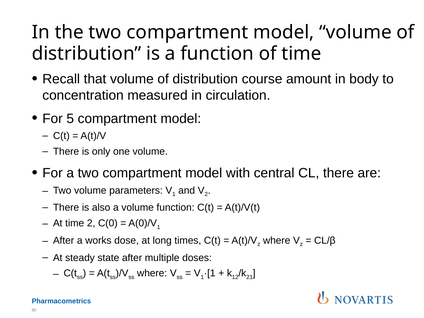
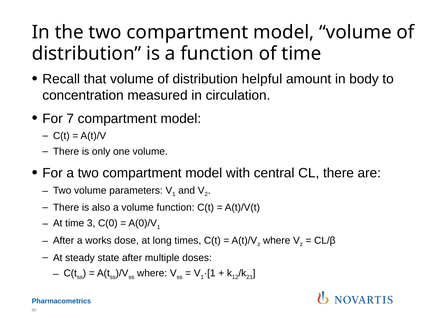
course: course -> helpful (262, 79)
5: 5 -> 7 (70, 119)
time 2: 2 -> 3 (91, 223)
